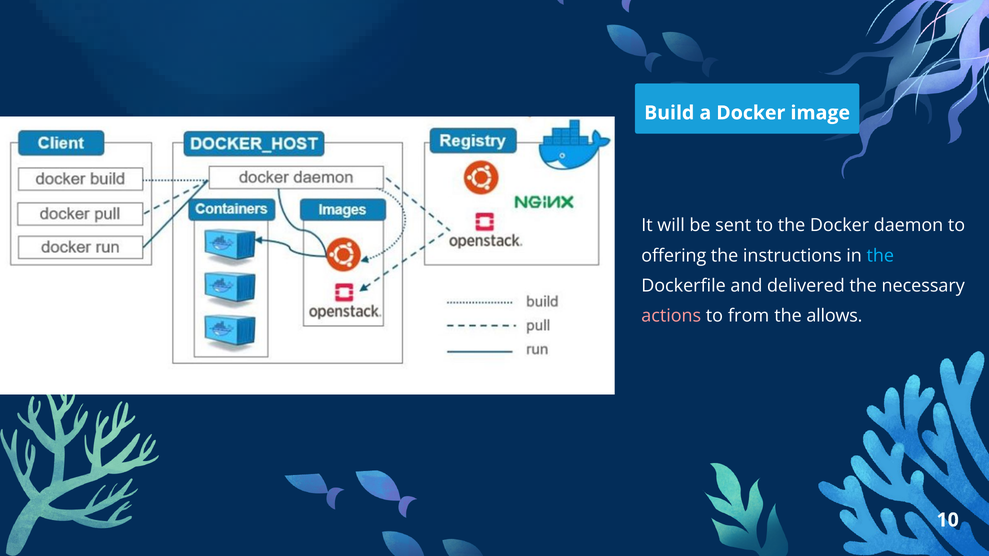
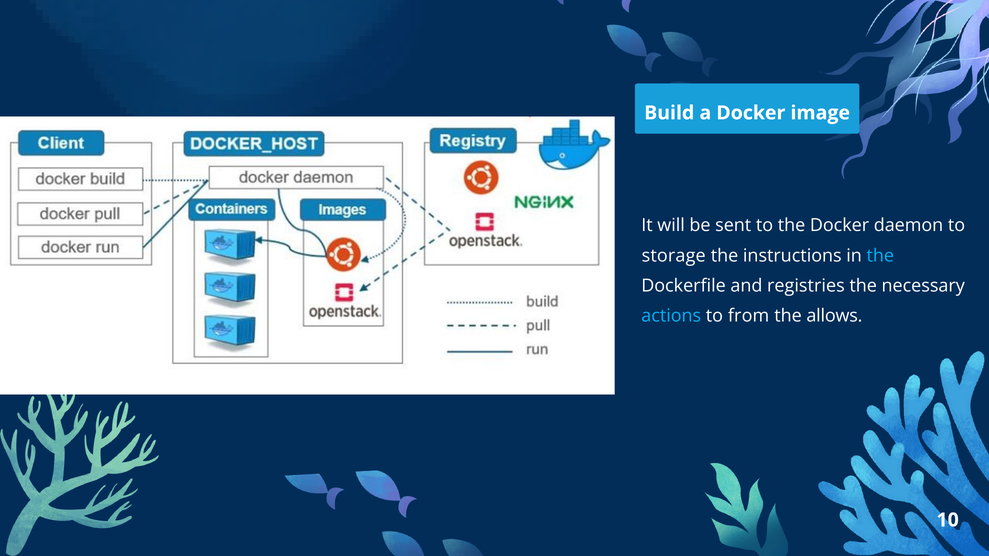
offering: offering -> storage (674, 256)
delivered: delivered -> registries (806, 286)
actions colour: pink -> light blue (671, 316)
